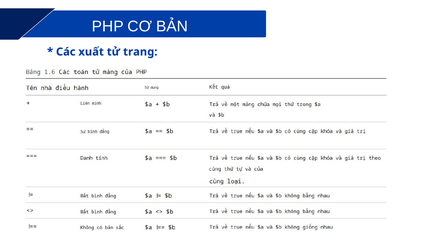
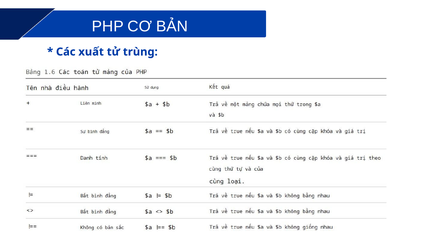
trang: trang -> trùng (140, 52)
